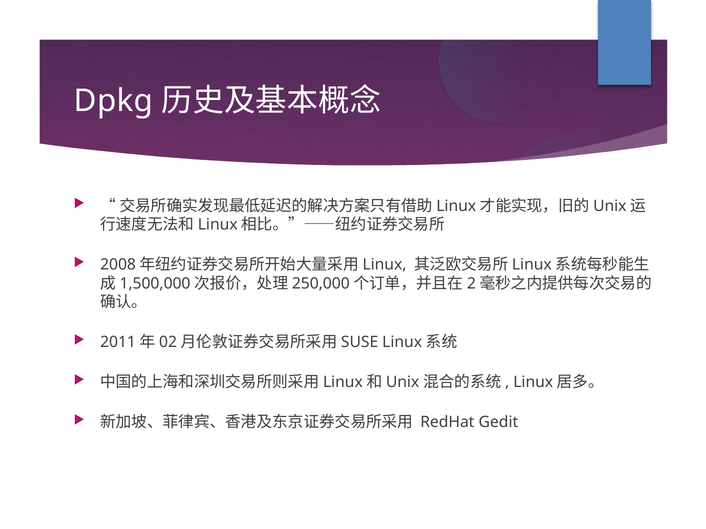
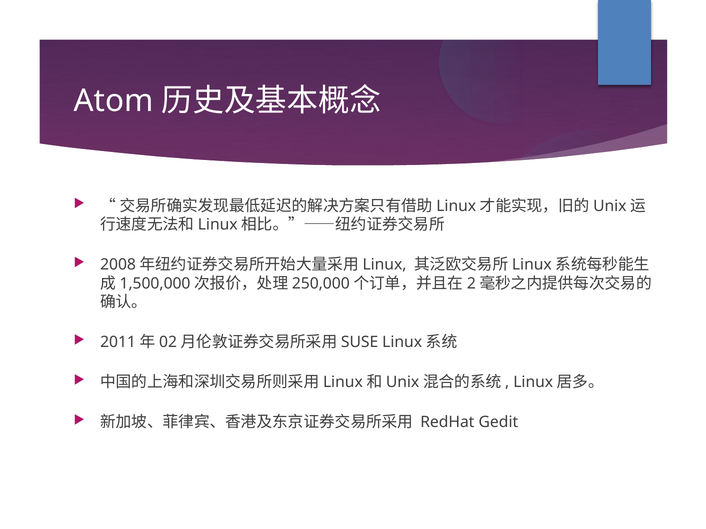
Dpkg: Dpkg -> Atom (114, 101)
